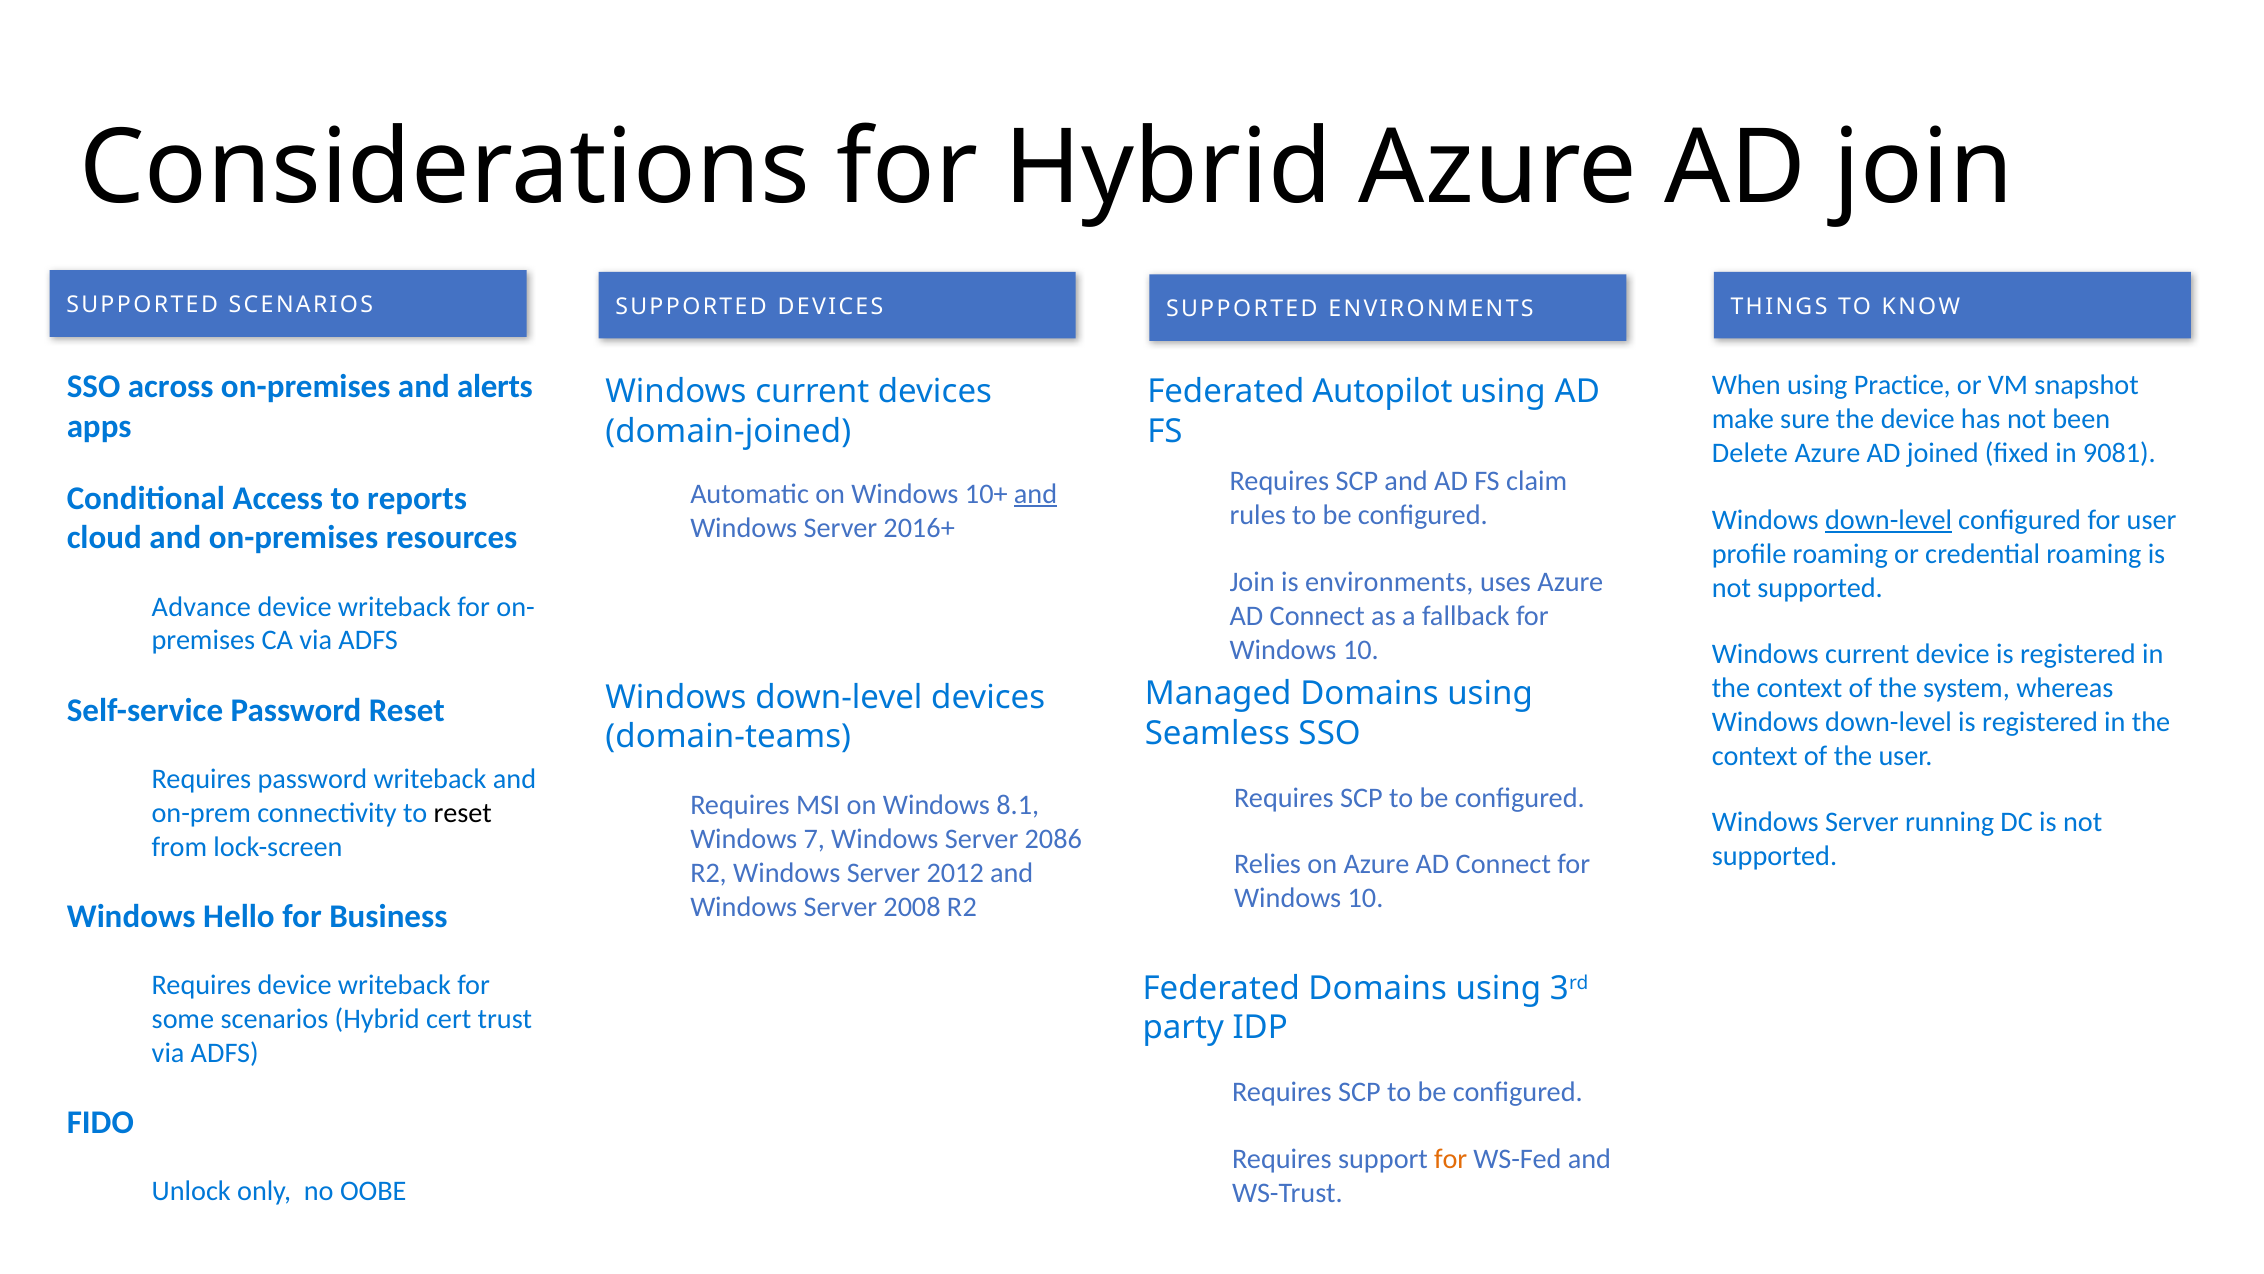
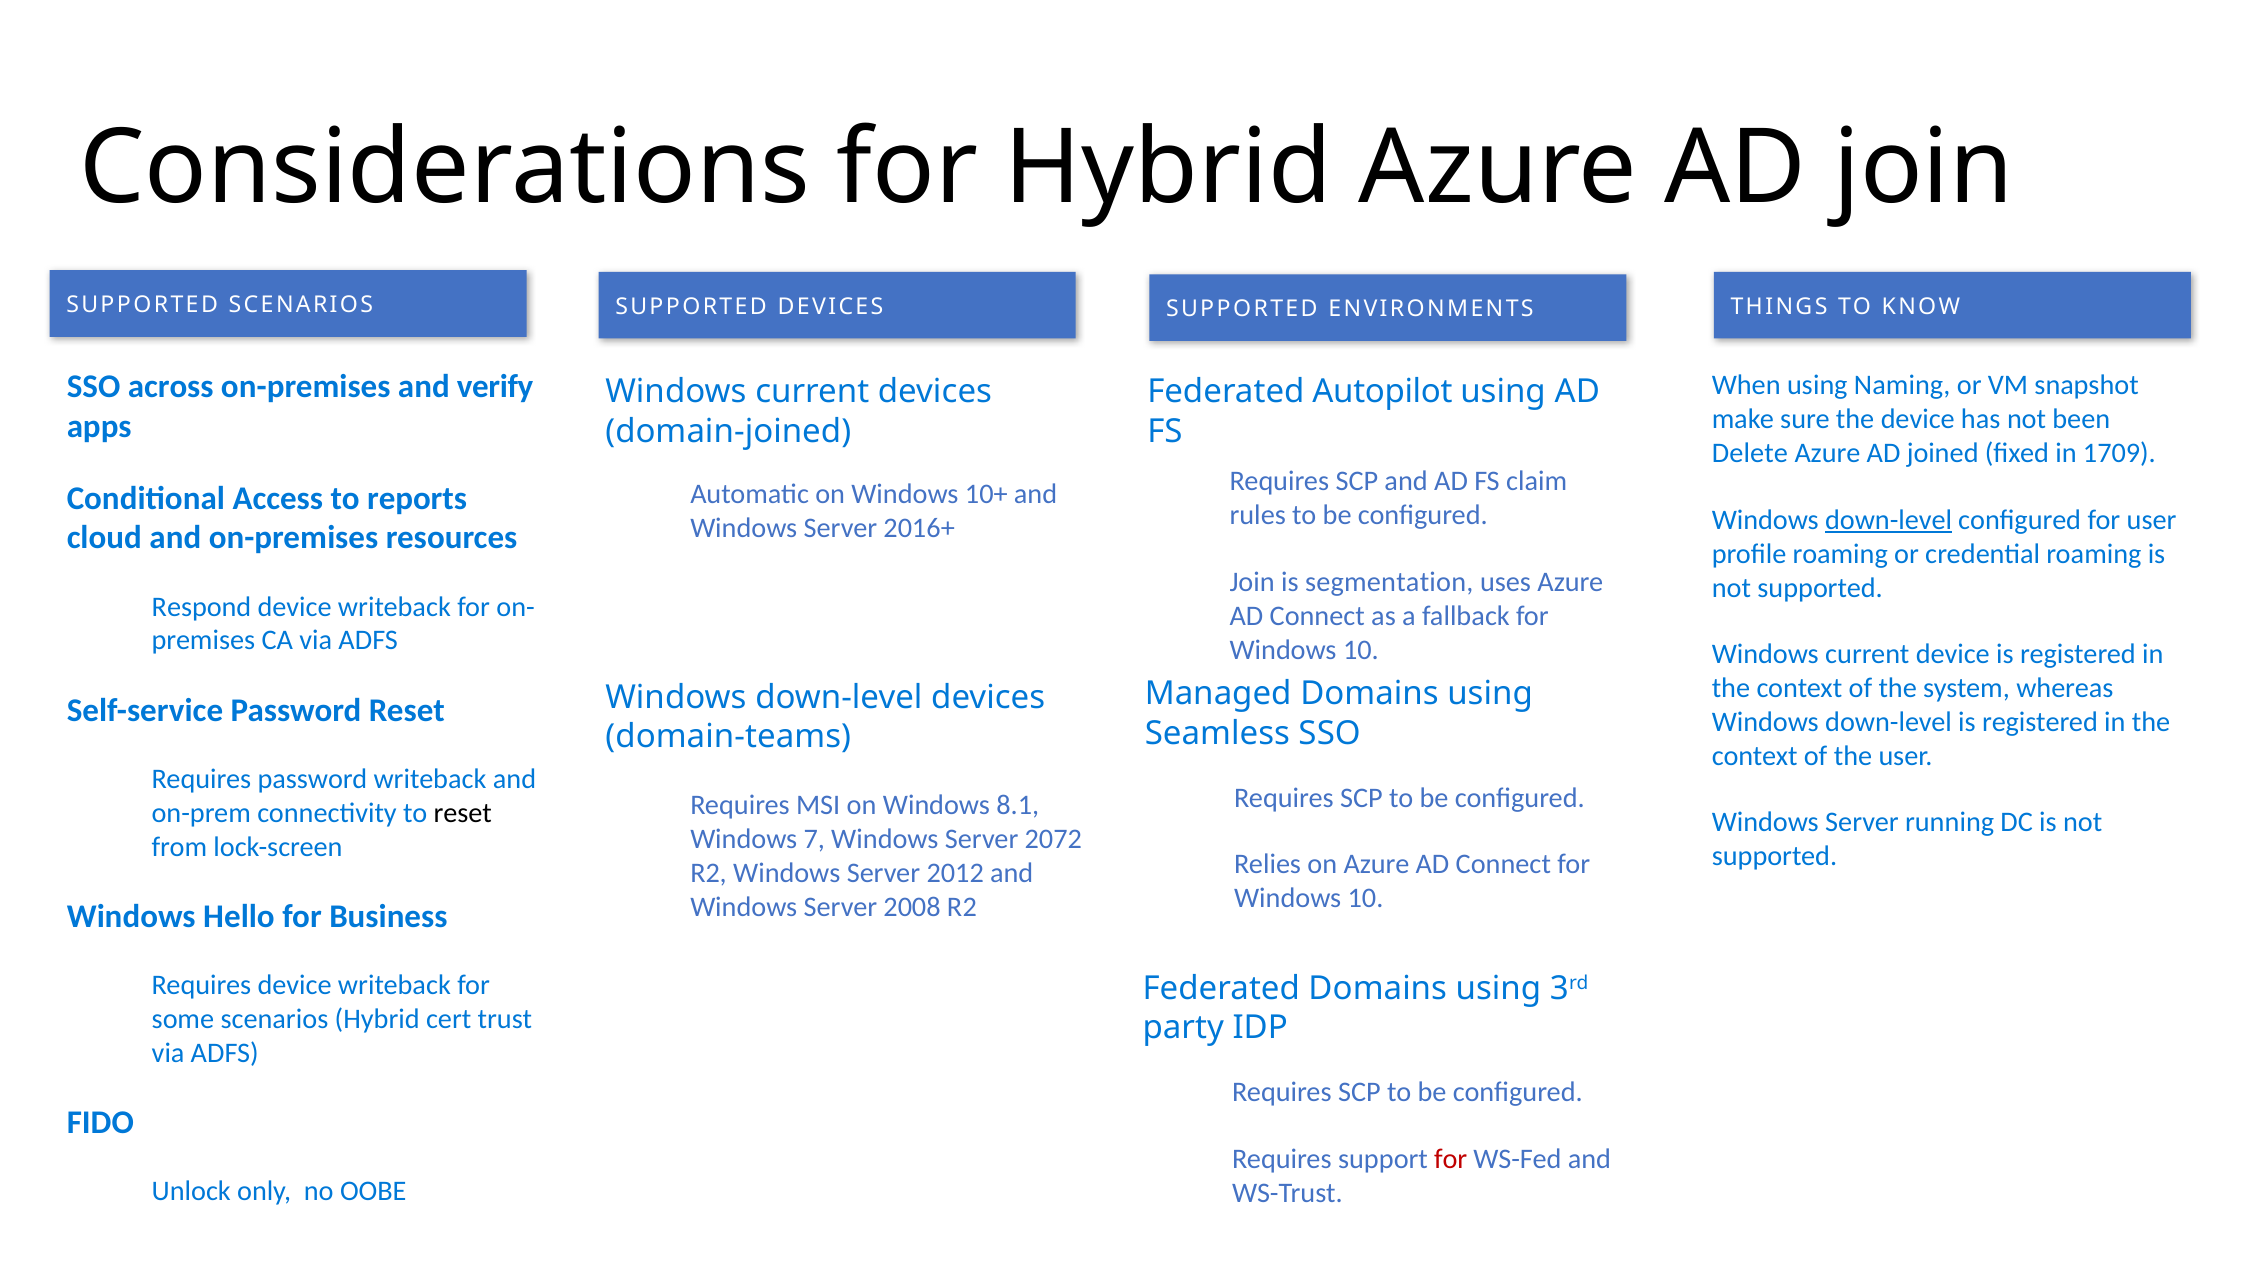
alerts: alerts -> verify (495, 386)
Practice: Practice -> Naming (1902, 385)
9081: 9081 -> 1709 (2119, 453)
and underline: present -> none (1036, 494)
is environments: environments -> segmentation (1389, 582)
Advance: Advance -> Respond (202, 606)
2086: 2086 -> 2072 (1053, 839)
for colour: orange -> red (1451, 1158)
